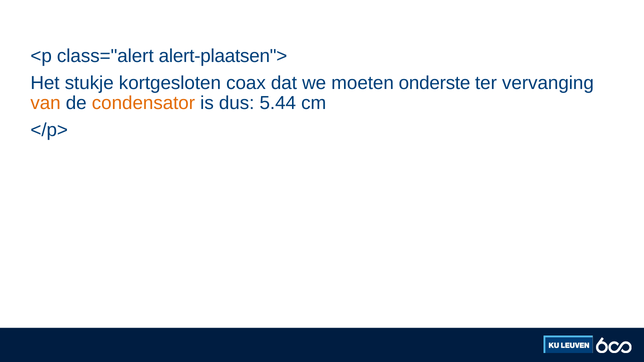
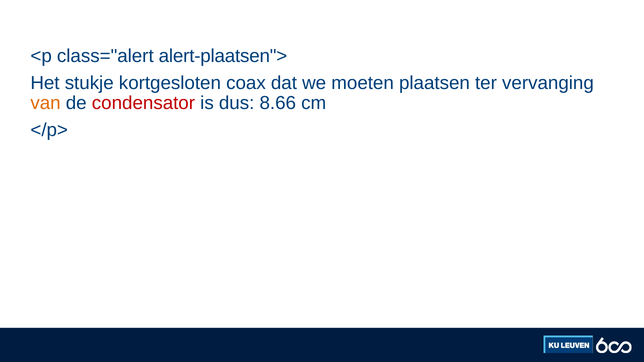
onderste: onderste -> plaatsen (434, 83)
condensator colour: orange -> red (143, 103)
5.44: 5.44 -> 8.66 (278, 103)
